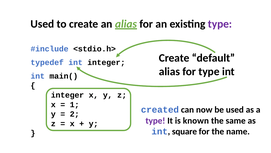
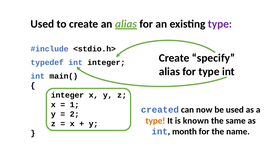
default: default -> specify (213, 58)
type colour: purple -> orange (155, 120)
square: square -> month (184, 131)
